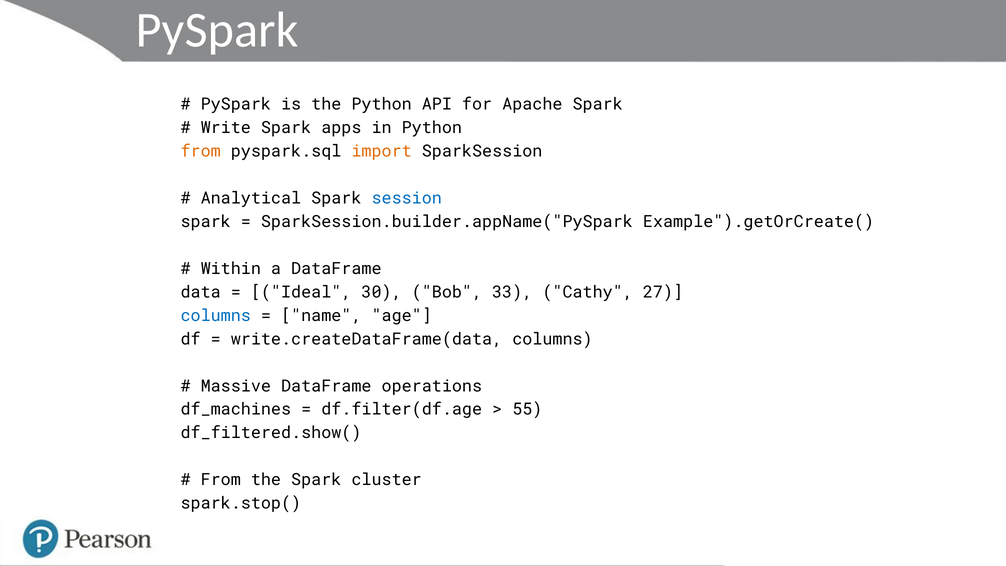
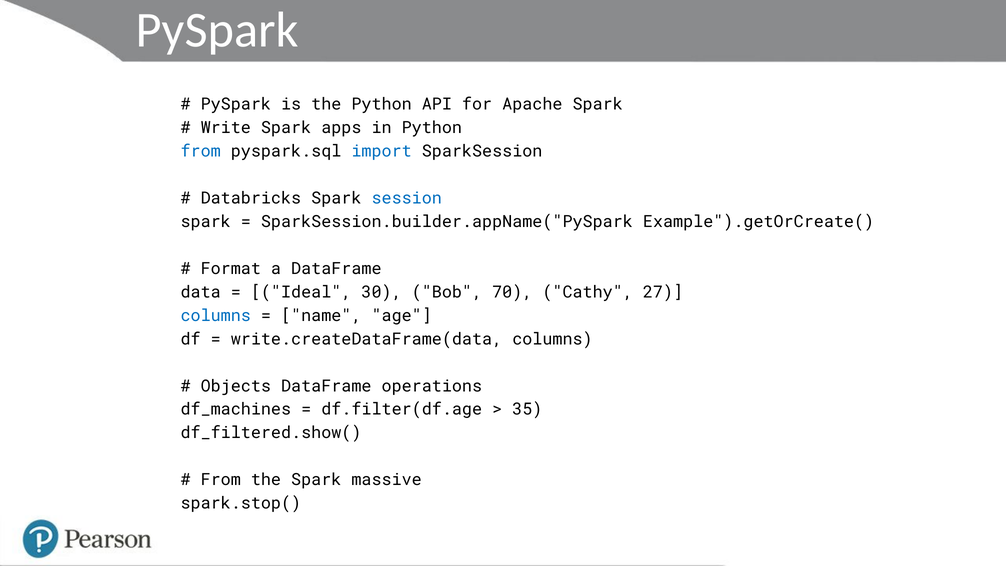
from colour: orange -> blue (201, 151)
import colour: orange -> blue (382, 151)
Analytical: Analytical -> Databricks (251, 198)
Within: Within -> Format (231, 268)
33: 33 -> 70 (512, 292)
Massive: Massive -> Objects (236, 386)
55: 55 -> 35 (527, 409)
cluster: cluster -> massive (387, 480)
